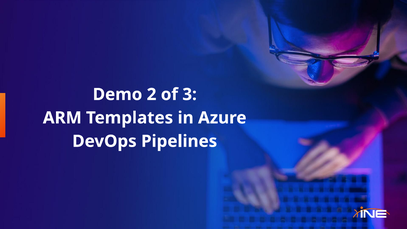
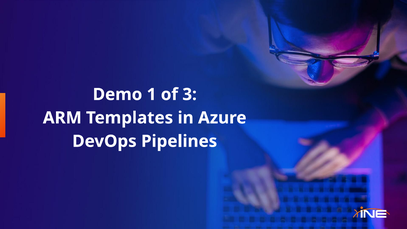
2: 2 -> 1 (152, 94)
